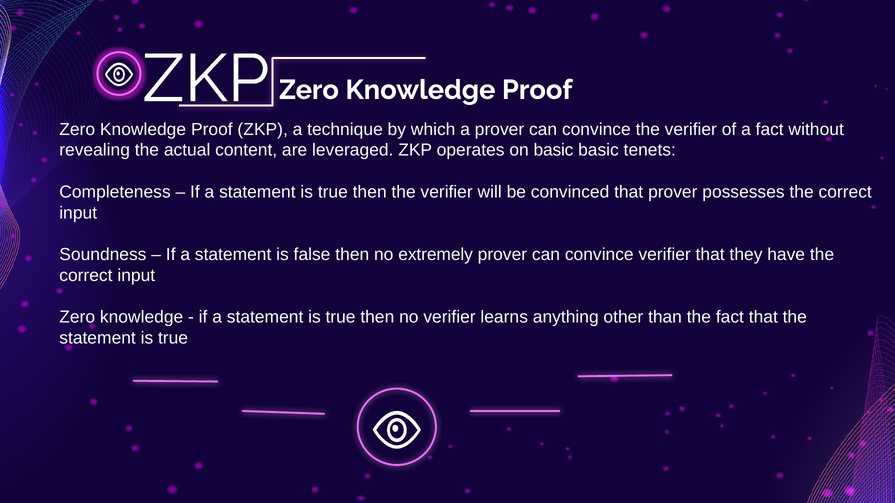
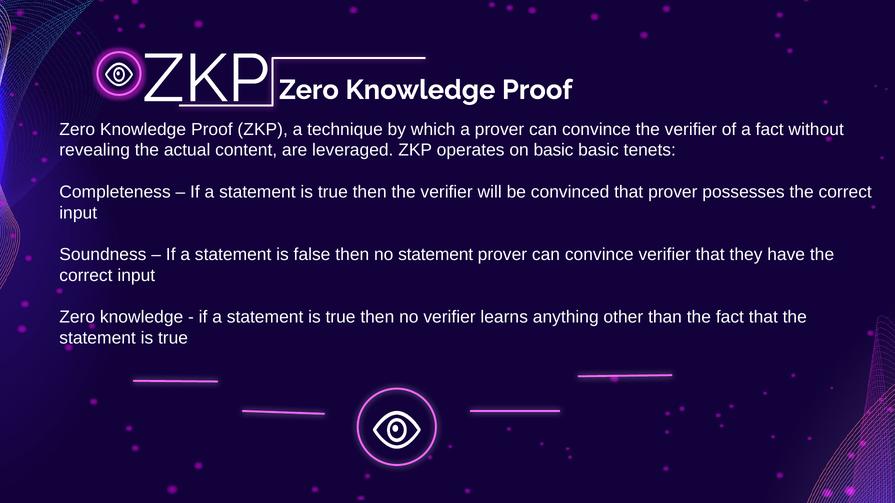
no extremely: extremely -> statement (436, 255)
